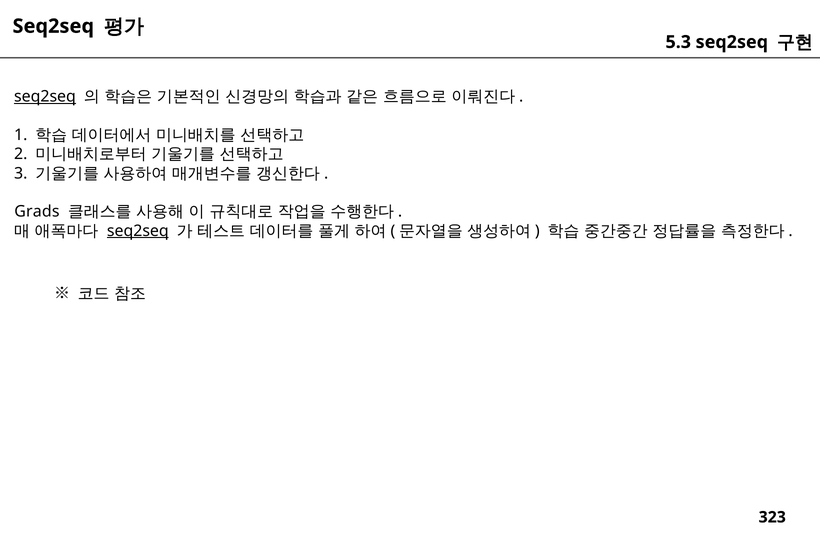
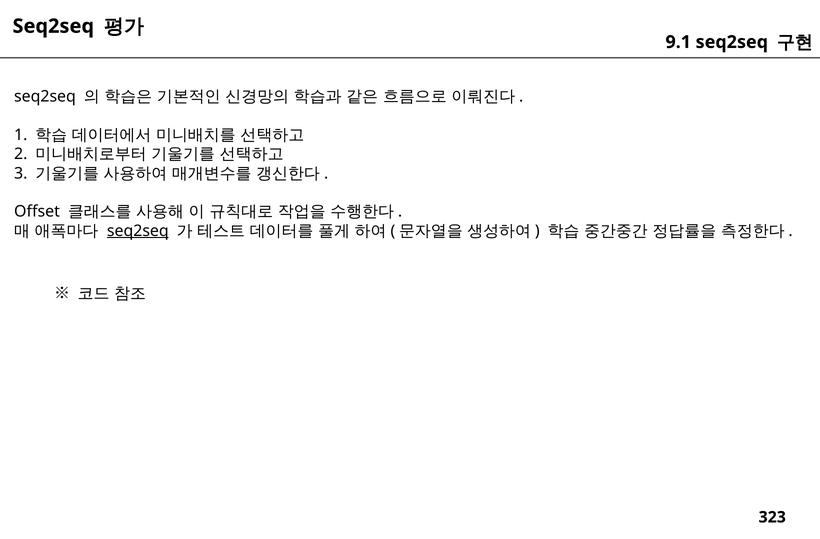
5.3: 5.3 -> 9.1 (678, 42)
seq2seq underline: present -> none (45, 97)
Grads: Grads -> Offset (37, 211)
